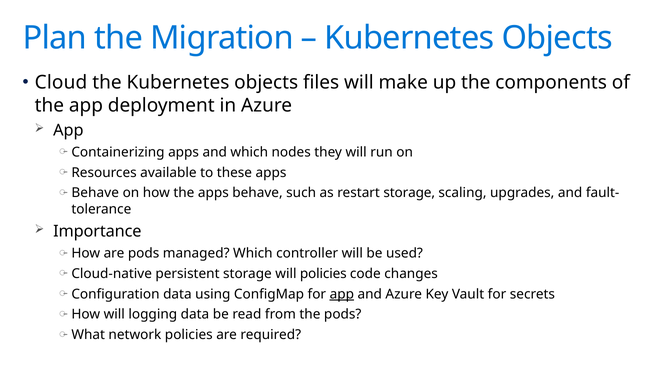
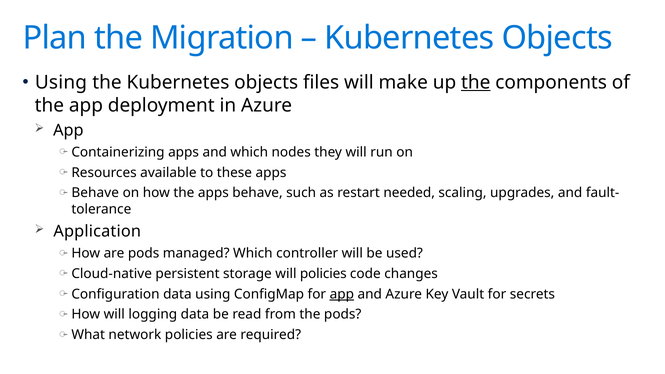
Cloud: Cloud -> Using (61, 82)
the underline: none -> present (476, 82)
restart storage: storage -> needed (409, 193)
Importance: Importance -> Application (97, 232)
